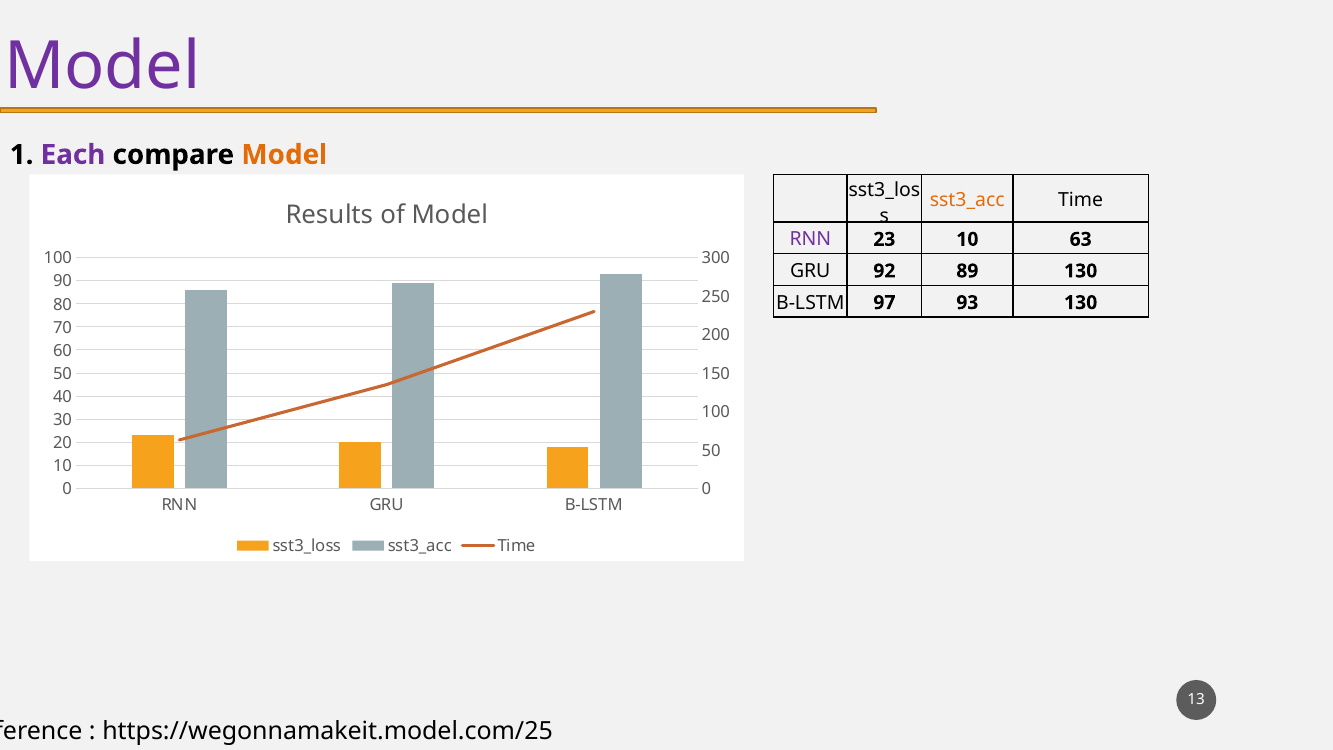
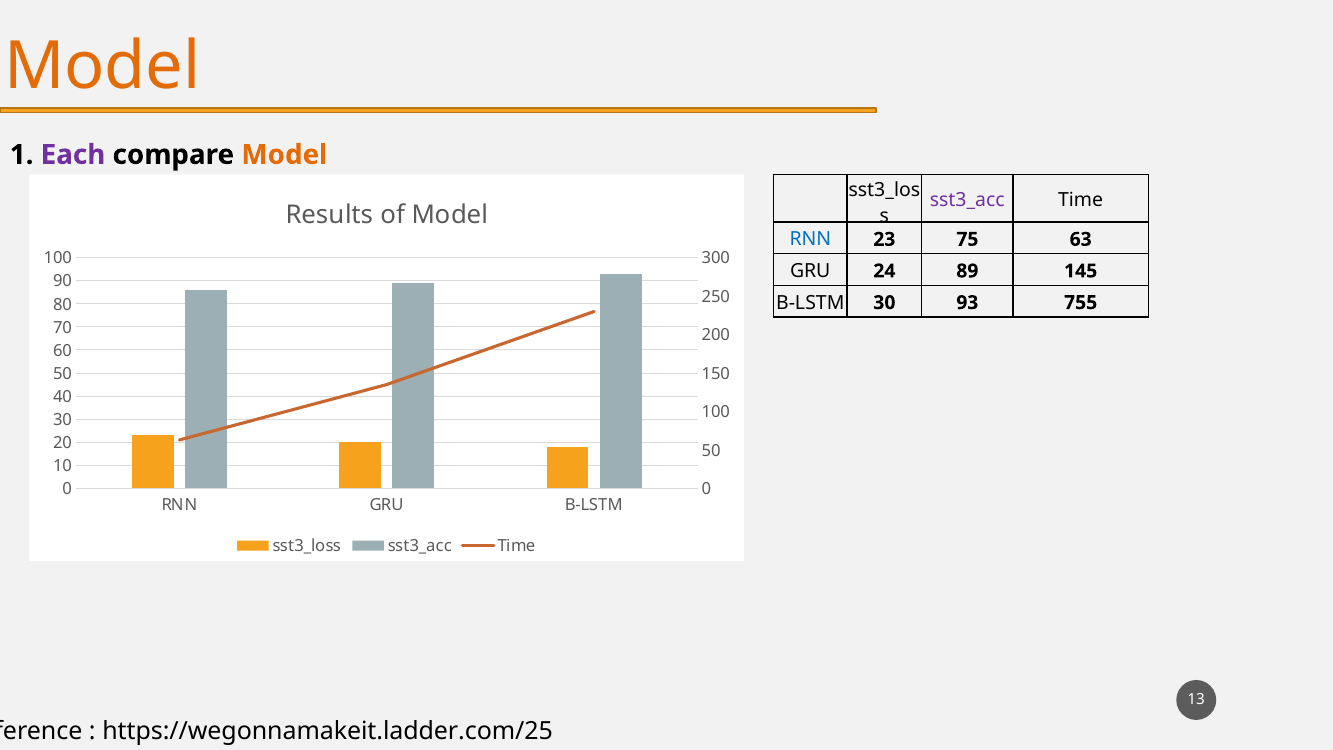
Model colour: purple -> orange (102, 66)
sst3_acc colour: orange -> purple (967, 200)
RNN colour: purple -> blue (810, 239)
23 10: 10 -> 75 (967, 239)
92: 92 -> 24 (884, 271)
89 130: 130 -> 145 (1081, 271)
B-LSTM 97: 97 -> 30 (884, 303)
93 130: 130 -> 755 (1081, 303)
https://wegonnamakeit.model.com/25: https://wegonnamakeit.model.com/25 -> https://wegonnamakeit.ladder.com/25 (328, 731)
